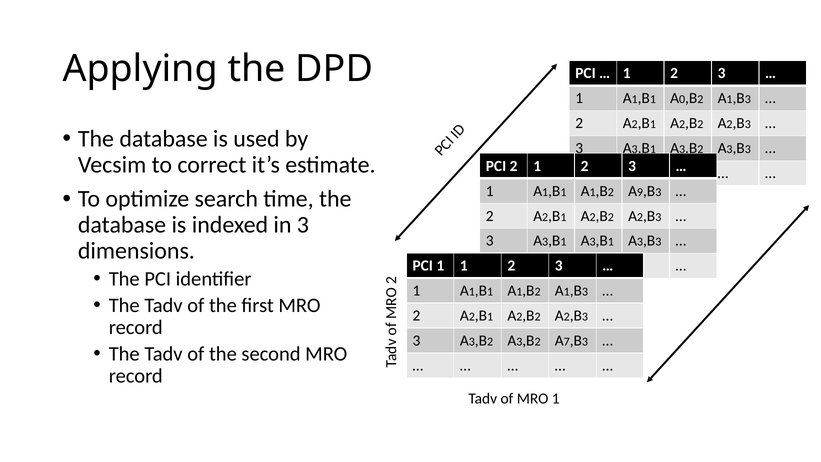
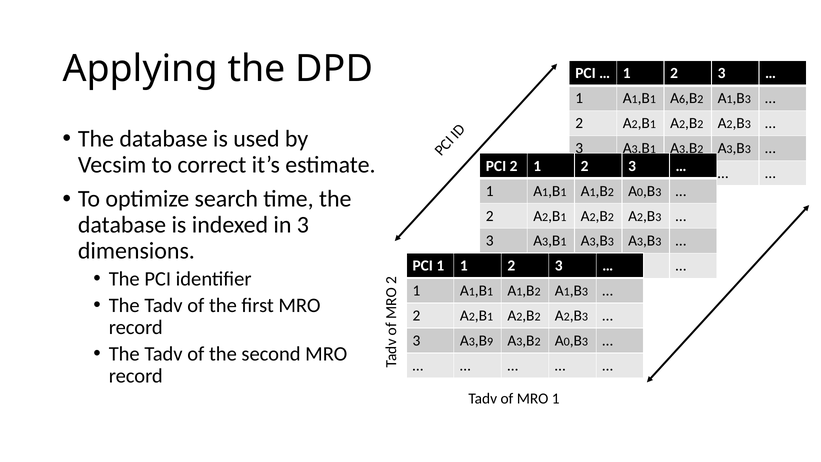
0: 0 -> 6 (682, 99)
9: 9 -> 0 (640, 192)
1: 1 -> 3 (611, 242)
2: 2 -> 9 (490, 342)
7: 7 -> 0 (567, 342)
